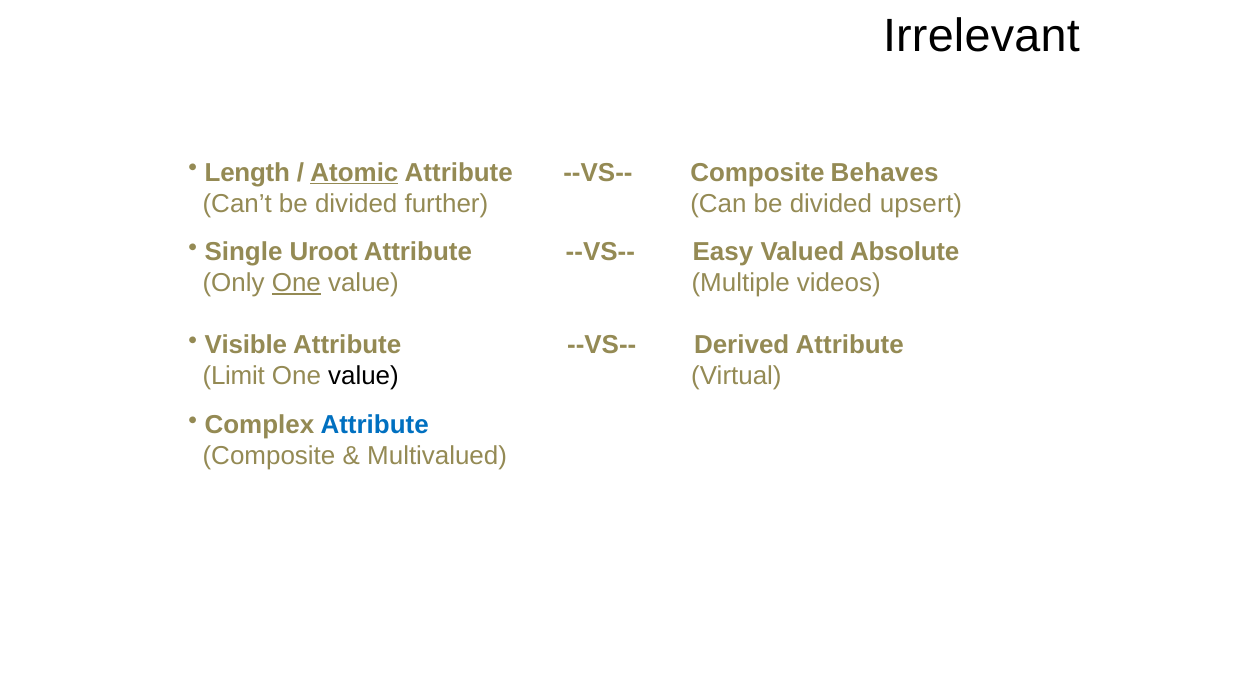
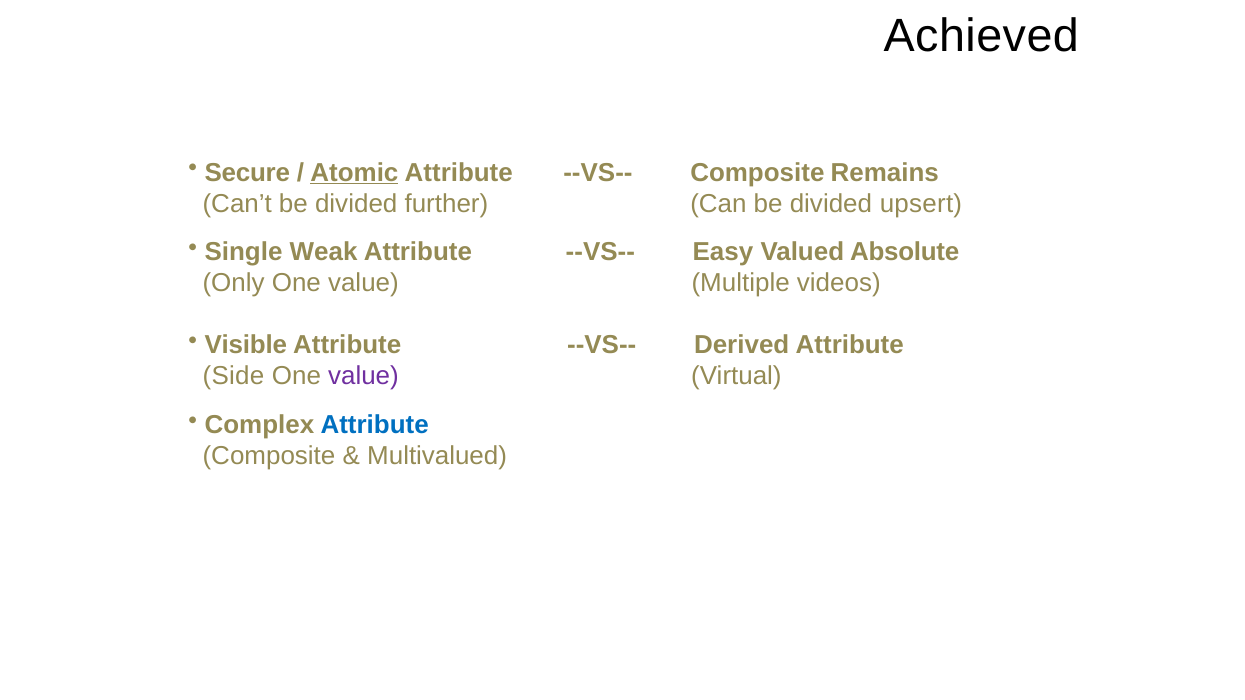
Irrelevant: Irrelevant -> Achieved (981, 36)
Length: Length -> Secure (247, 173)
Behaves: Behaves -> Remains (885, 173)
Uroot: Uroot -> Weak (324, 252)
One underline: present -> none (296, 283)
Limit: Limit -> Side (233, 377)
value colour: black -> purple (363, 377)
